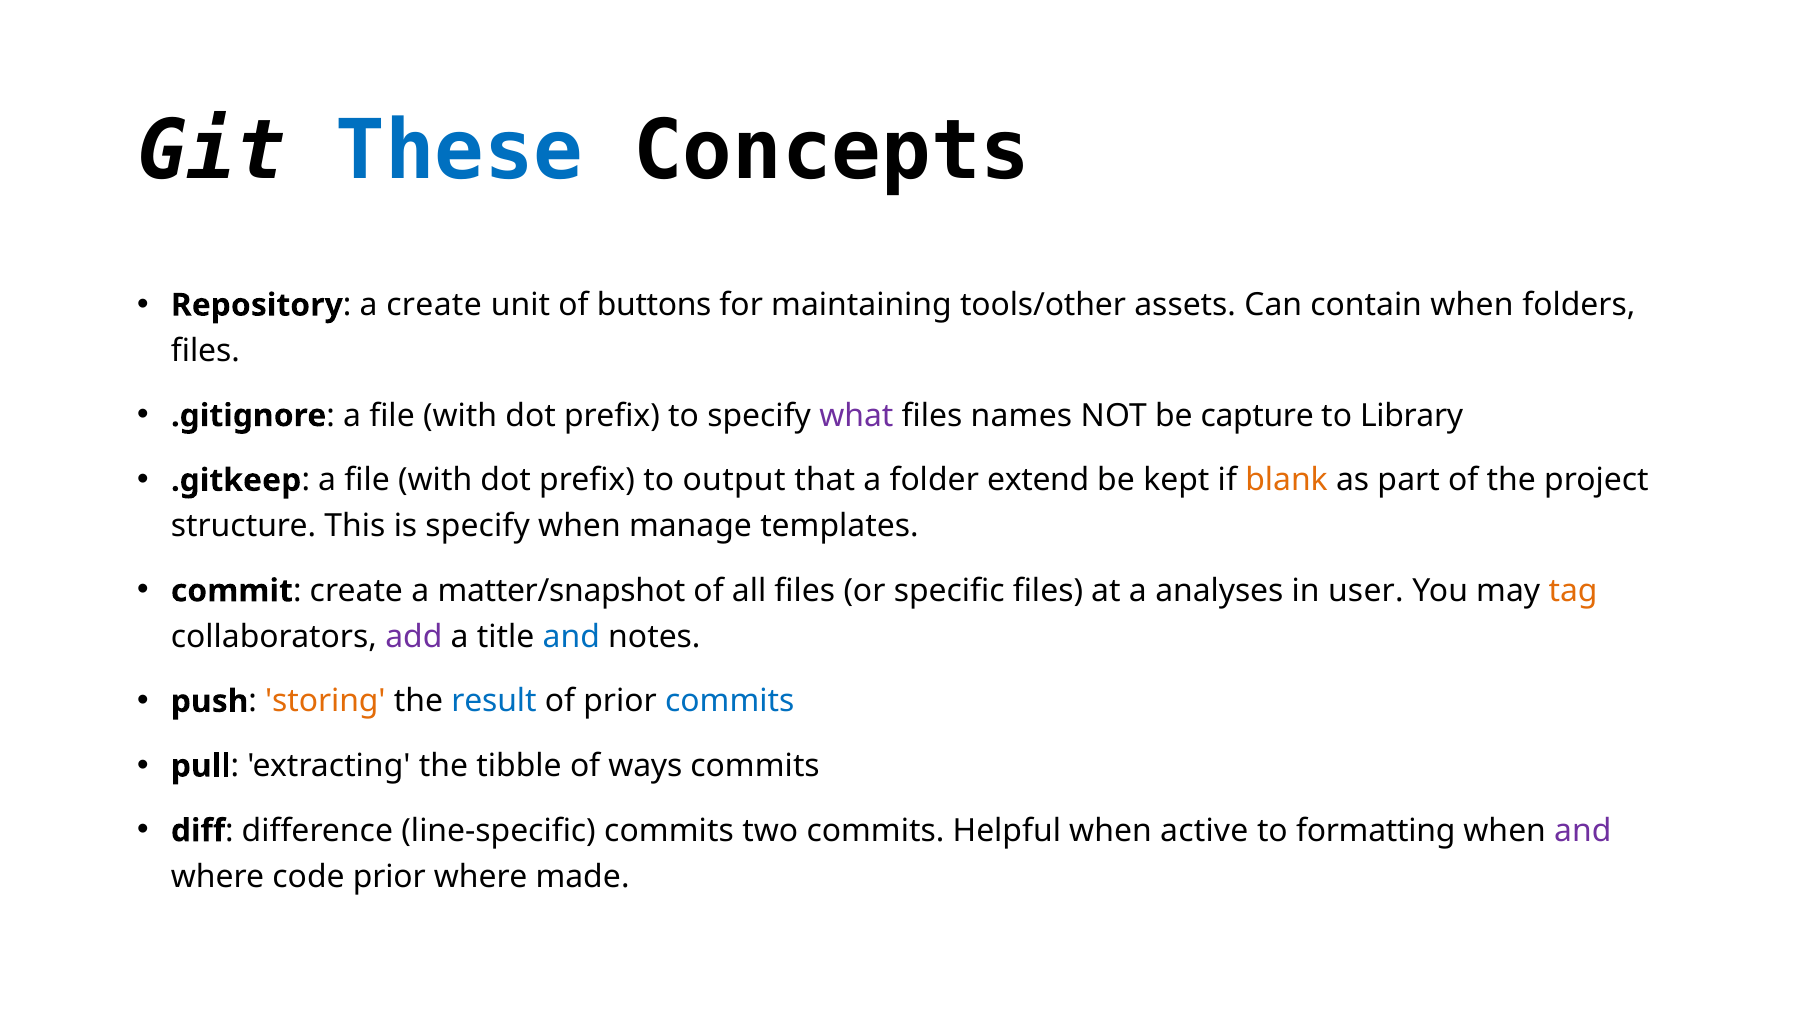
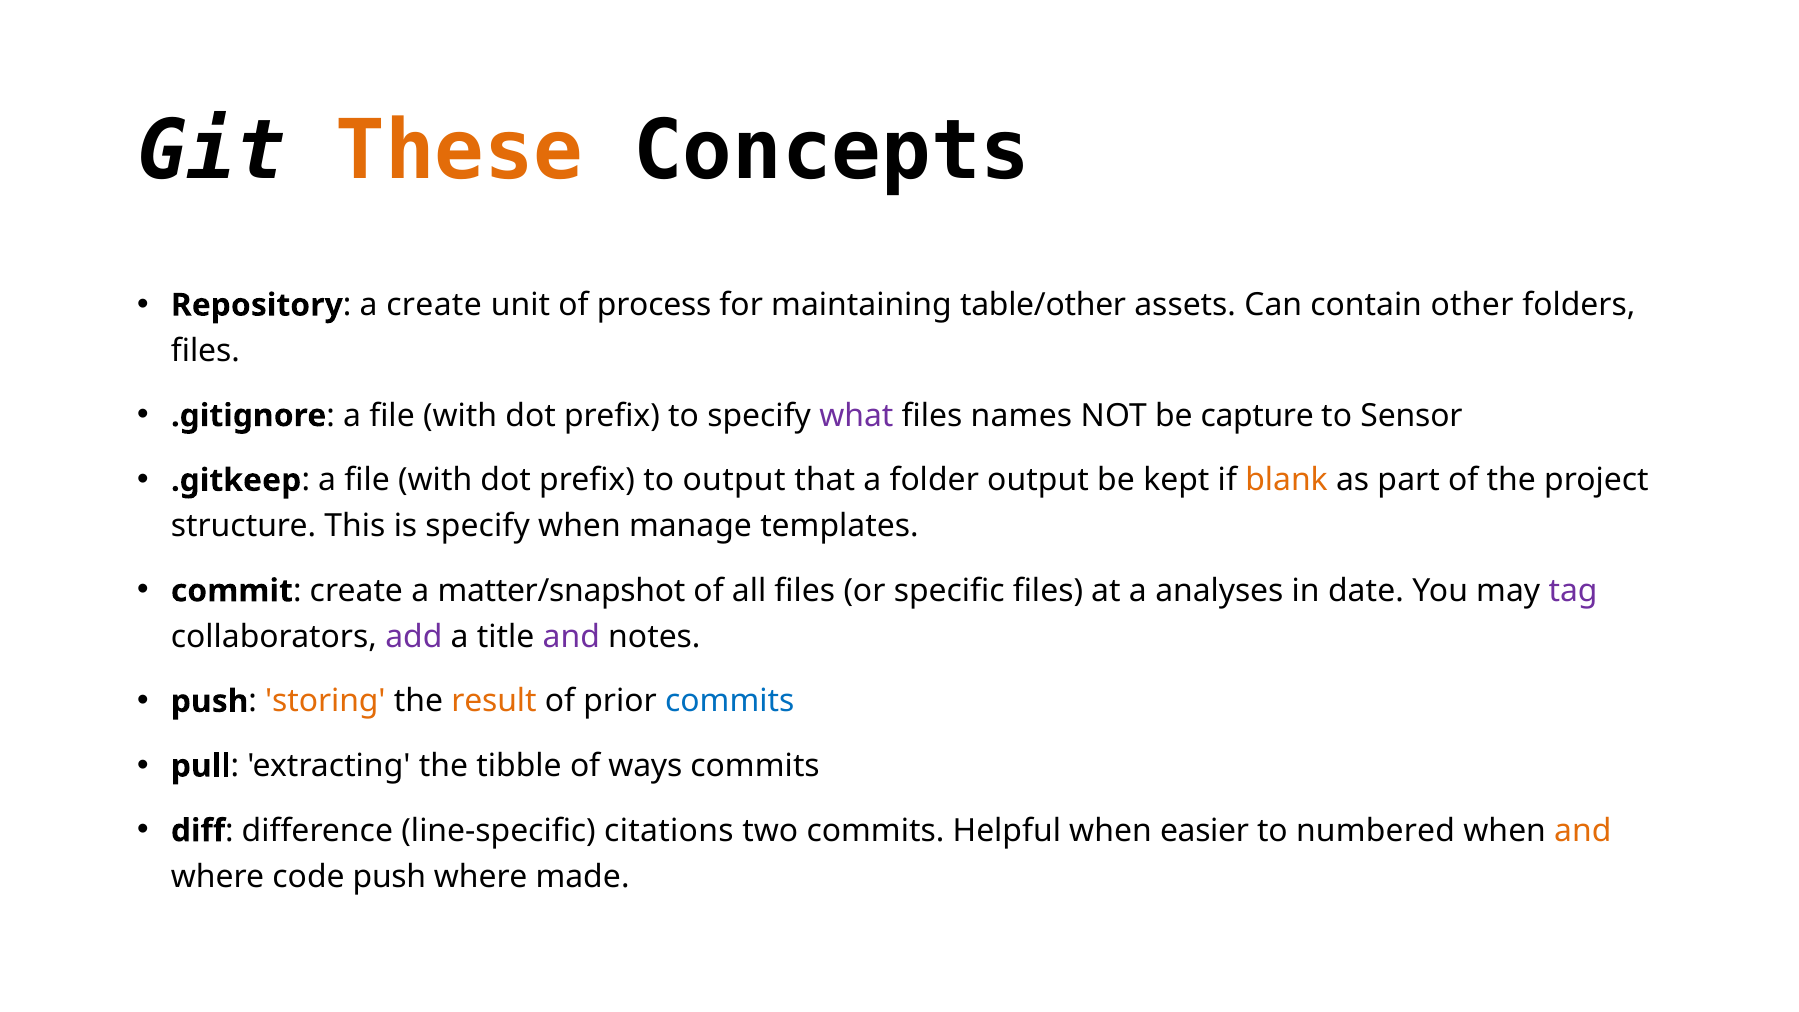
These colour: blue -> orange (460, 151)
buttons: buttons -> process (654, 305)
tools/other: tools/other -> table/other (1043, 305)
contain when: when -> other (1472, 305)
Library: Library -> Sensor (1412, 416)
folder extend: extend -> output (1038, 480)
user: user -> date (1366, 591)
tag colour: orange -> purple (1573, 591)
and colour: blue -> purple (571, 637)
result colour: blue -> orange (494, 701)
line-specific commits: commits -> citations (669, 831)
active: active -> easier (1205, 831)
formatting: formatting -> numbered (1376, 831)
and colour: purple -> orange (1583, 831)
code prior: prior -> push (389, 877)
